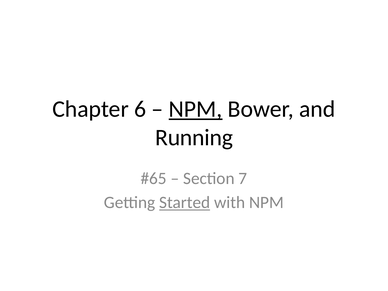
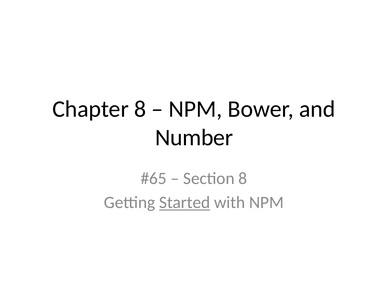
Chapter 6: 6 -> 8 (140, 109)
NPM underline: present -> none (195, 109)
Running: Running -> Number (194, 137)
Section 7: 7 -> 8 (243, 178)
